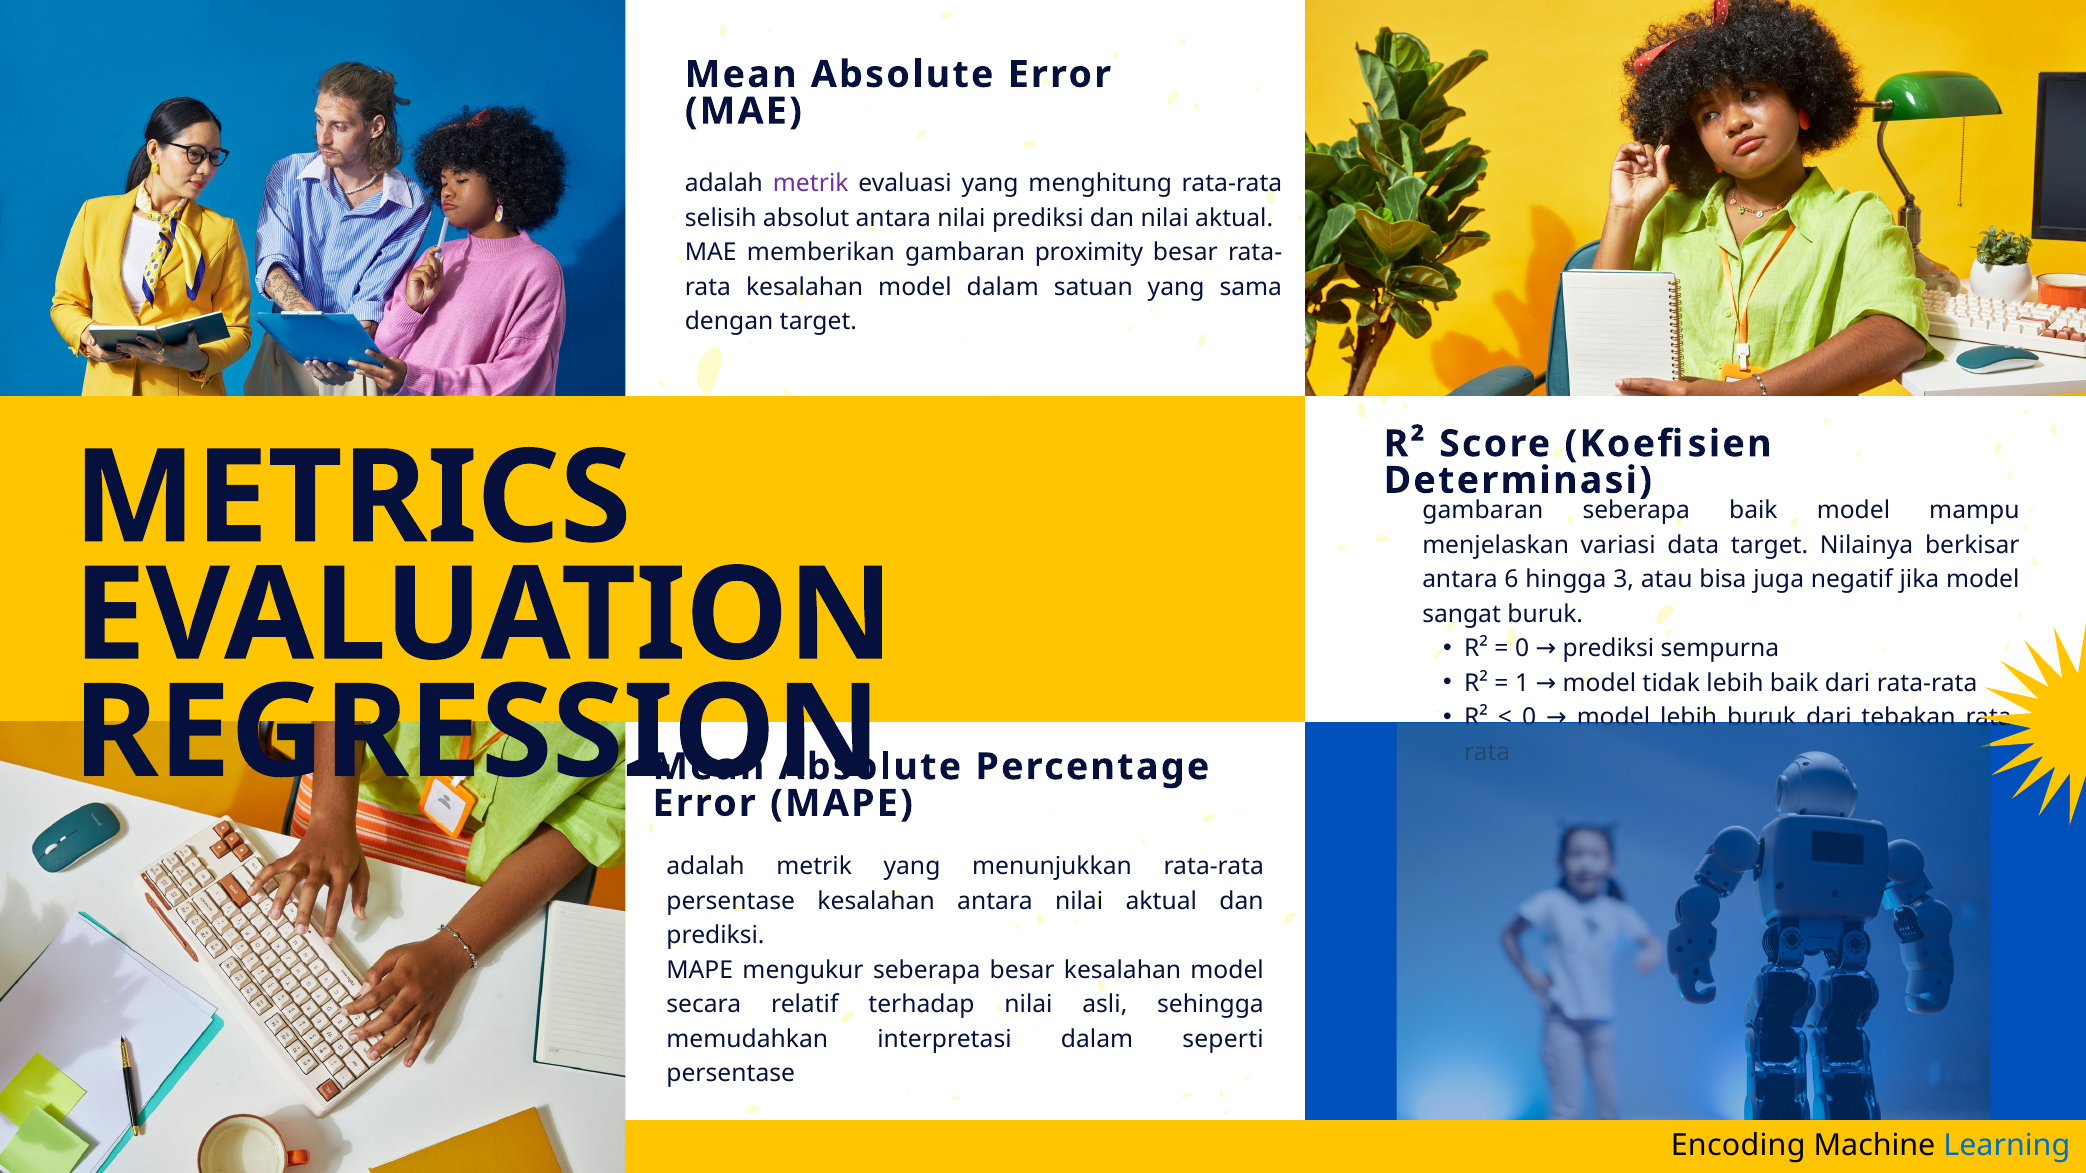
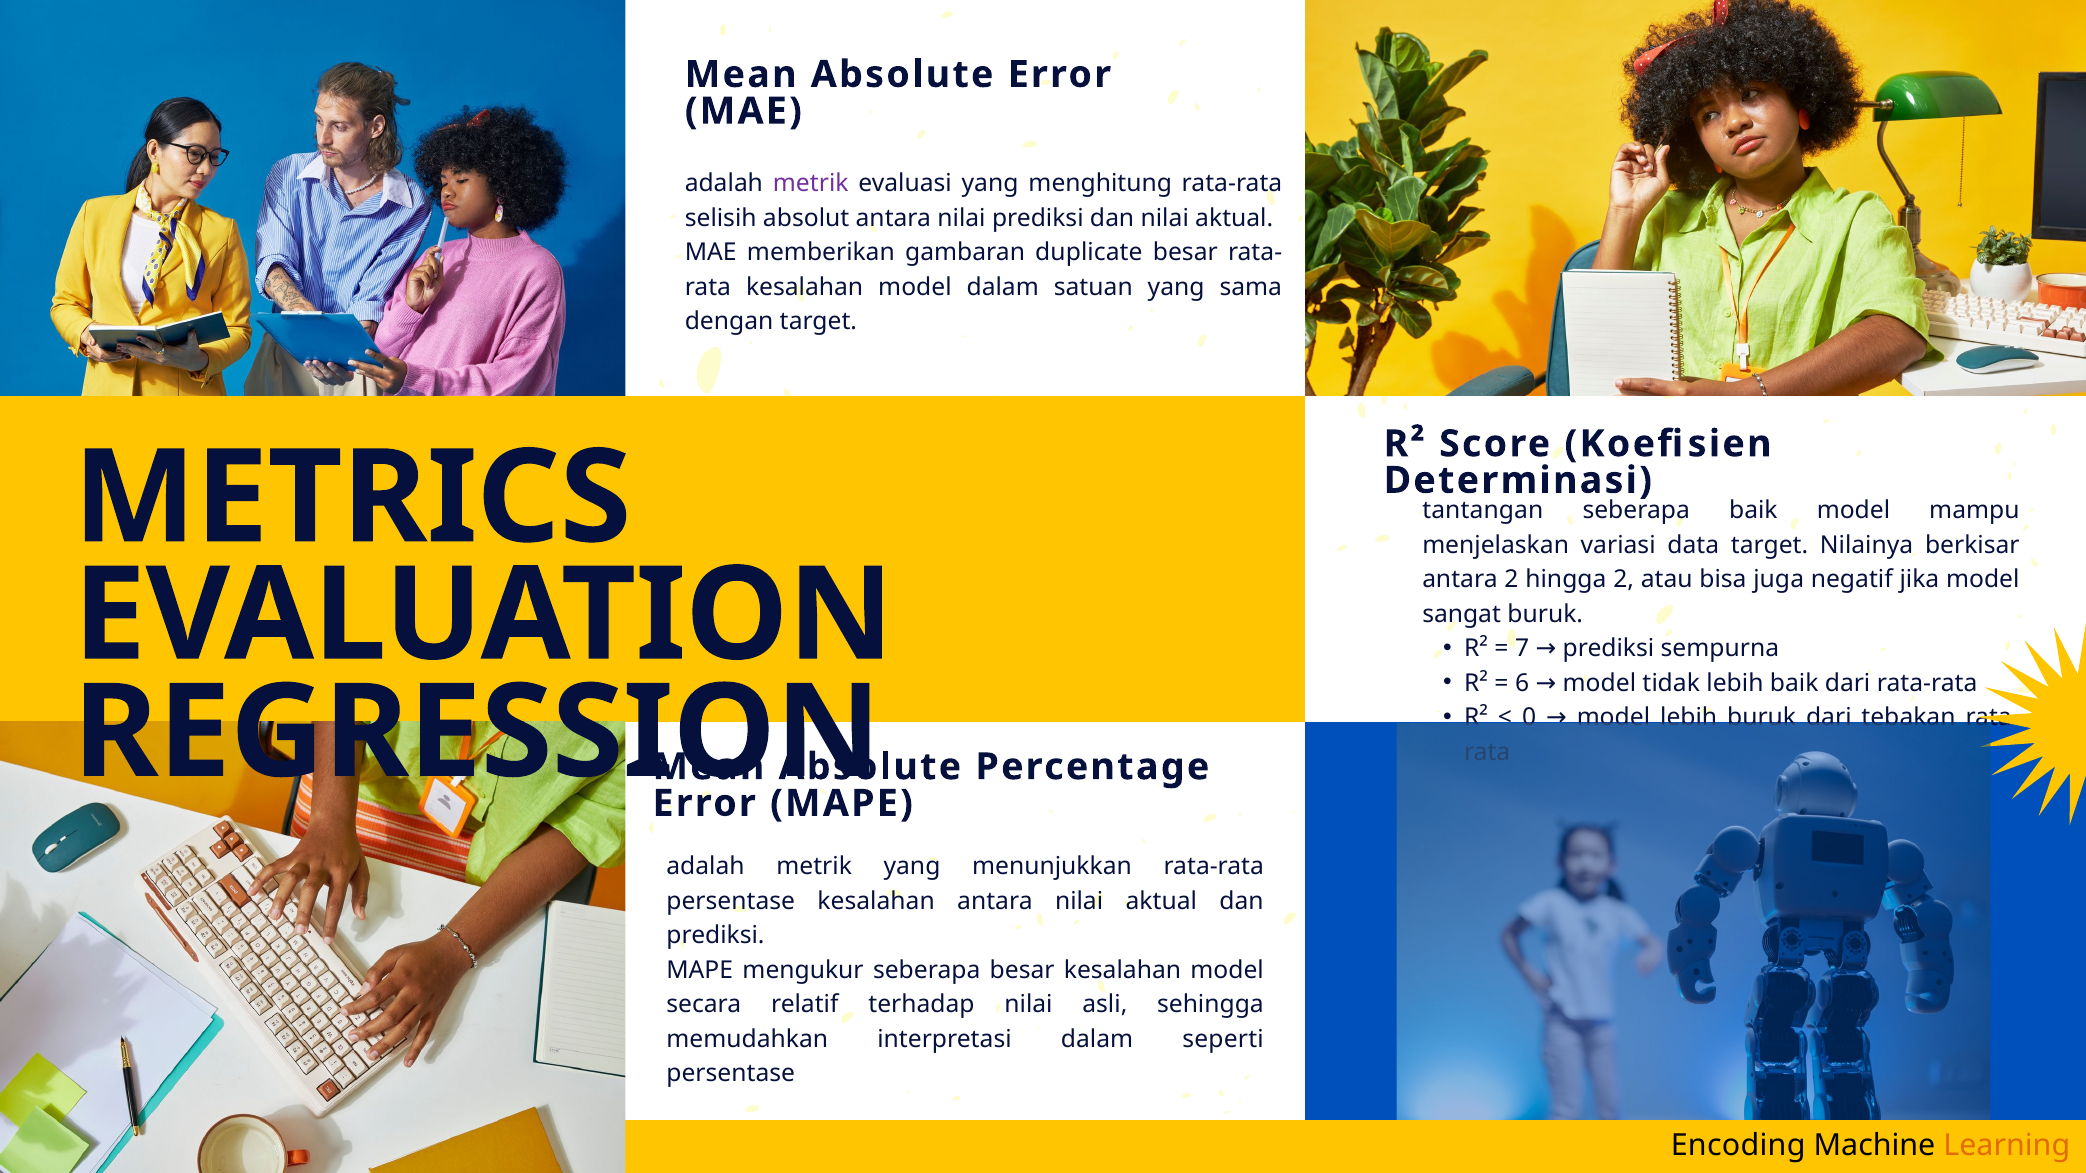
proximity: proximity -> duplicate (1089, 253)
gambaran: gambaran -> tantangan (1483, 511)
antara 6: 6 -> 2 (1511, 580)
hingga 3: 3 -> 2 (1624, 580)
0: 0 -> 7 (1522, 649)
1: 1 -> 6 (1522, 683)
Learning colour: blue -> orange (2007, 1146)
